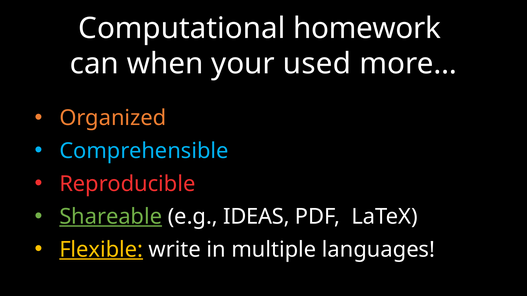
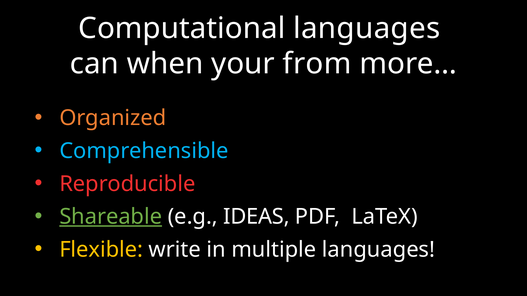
Computational homework: homework -> languages (367, 28)
used: used -> from (317, 64)
Flexible underline: present -> none (101, 250)
